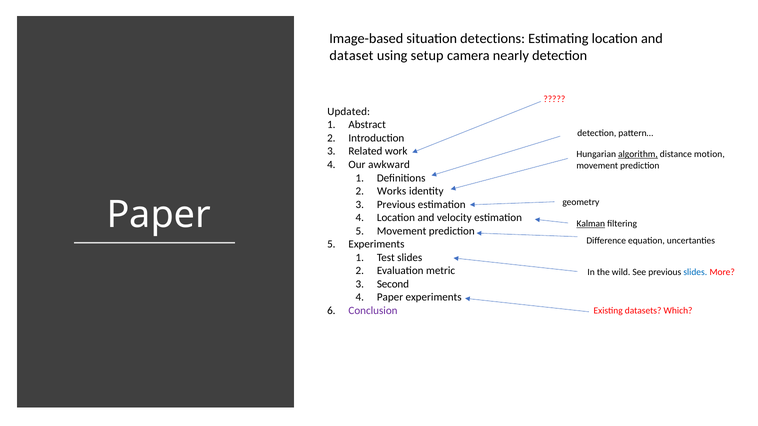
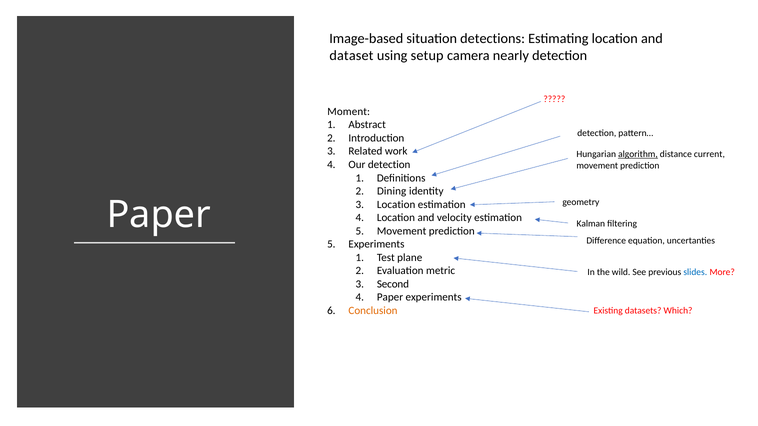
Updated: Updated -> Moment (349, 112)
motion: motion -> current (709, 154)
Our awkward: awkward -> detection (389, 165)
Works: Works -> Dining (392, 191)
Previous: Previous -> Location (396, 205)
Kalman underline: present -> none (591, 224)
Test slides: slides -> plane (410, 258)
Conclusion colour: purple -> orange (373, 311)
